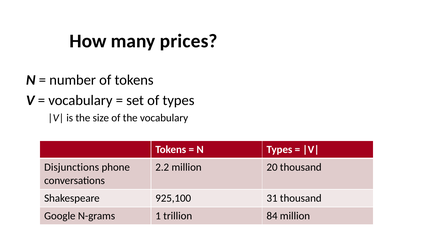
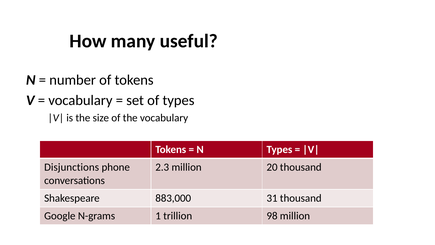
prices: prices -> useful (189, 41)
2.2: 2.2 -> 2.3 (162, 167)
925,100: 925,100 -> 883,000 (173, 198)
84: 84 -> 98 (272, 216)
